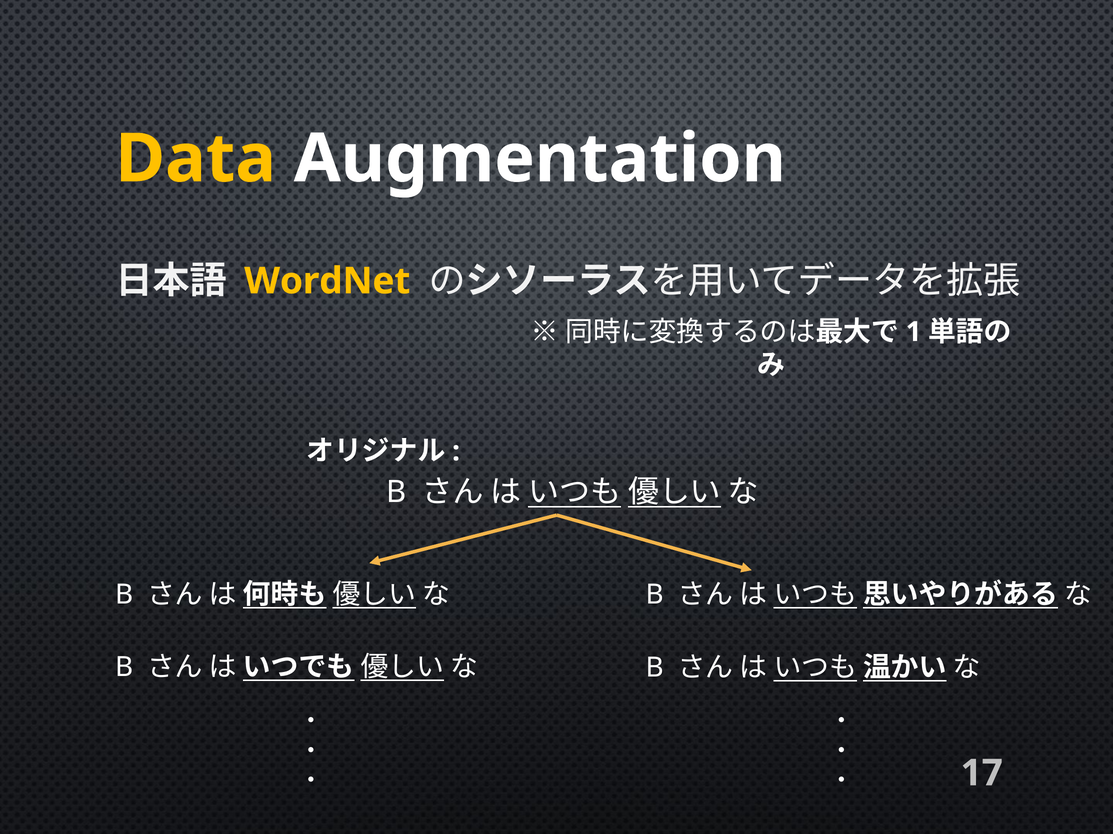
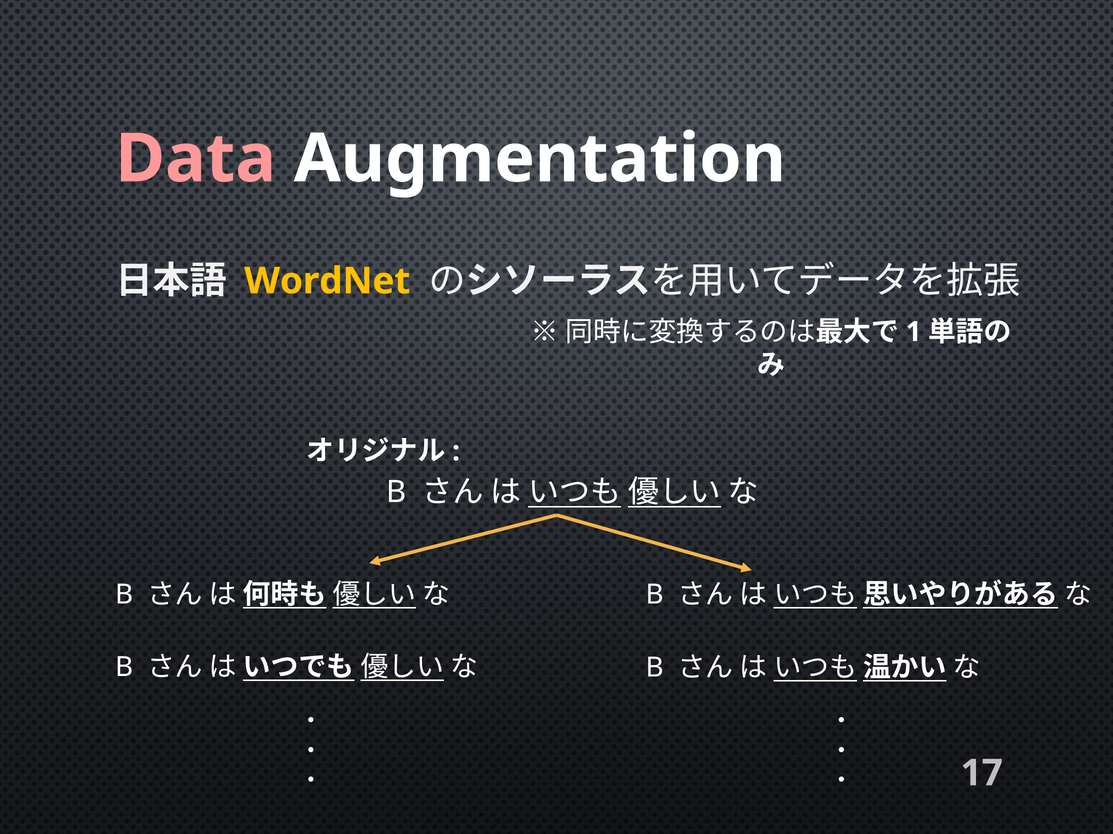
Data colour: yellow -> pink (196, 159)
